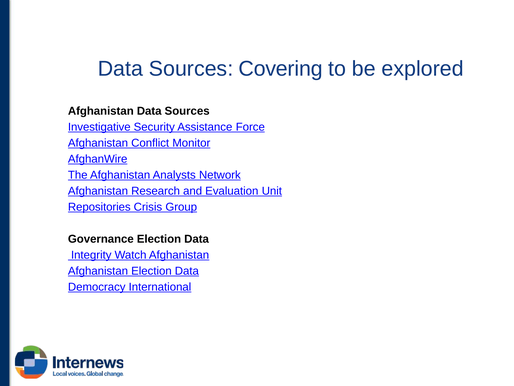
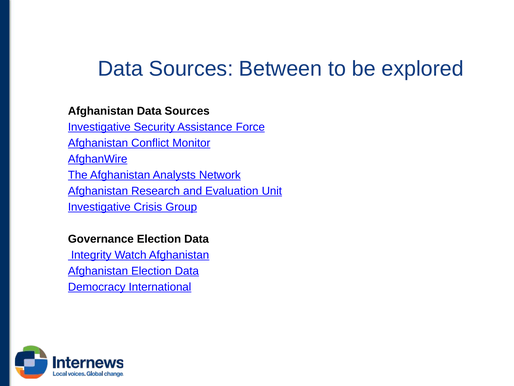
Covering: Covering -> Between (281, 69)
Repositories: Repositories -> Investigative (99, 207)
